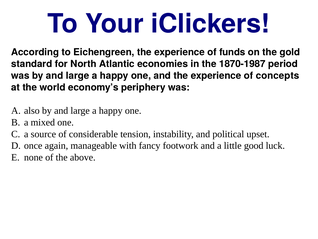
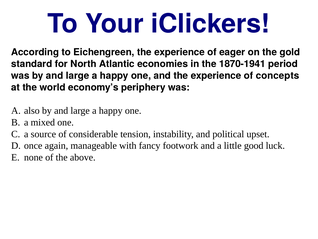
funds: funds -> eager (232, 52)
1870-1987: 1870-1987 -> 1870-1941 (242, 64)
